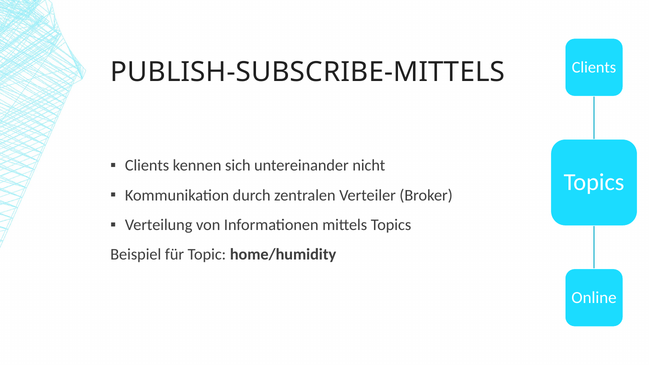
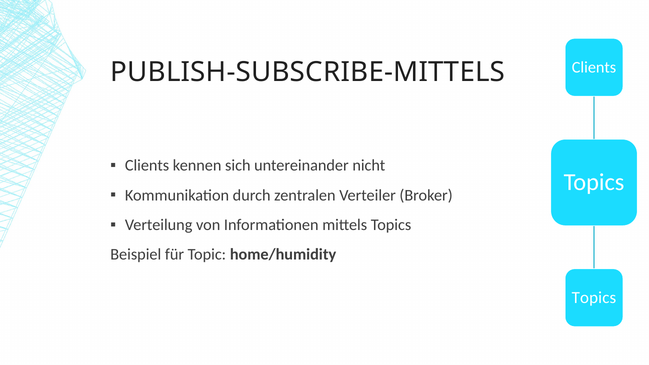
Online: Online -> Topics (594, 298)
